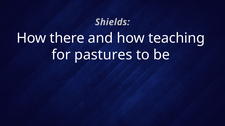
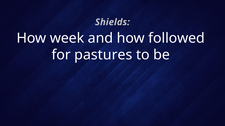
there: there -> week (67, 38)
teaching: teaching -> followed (177, 38)
